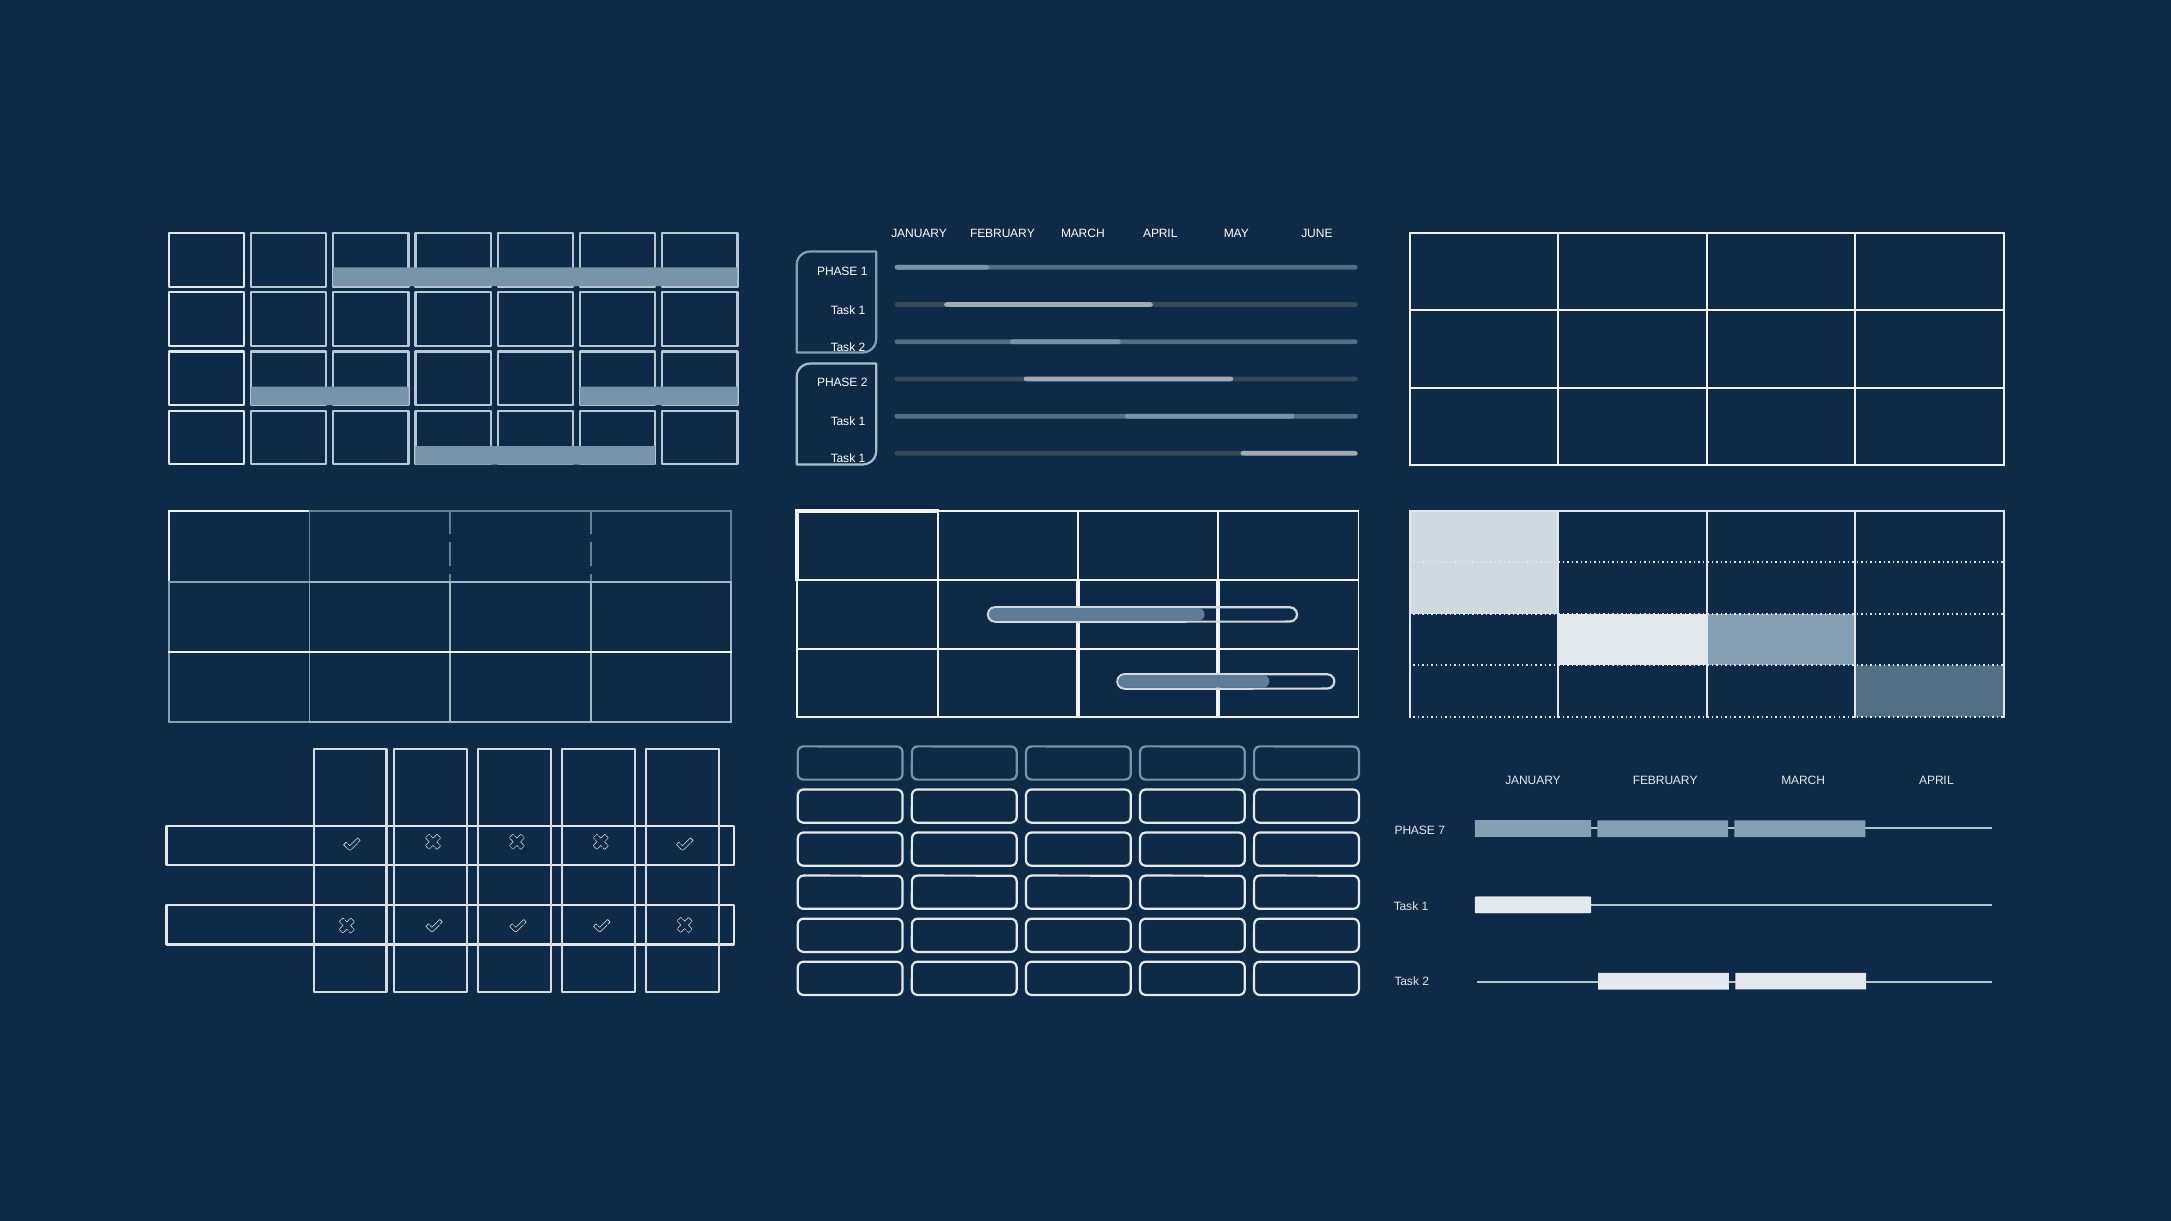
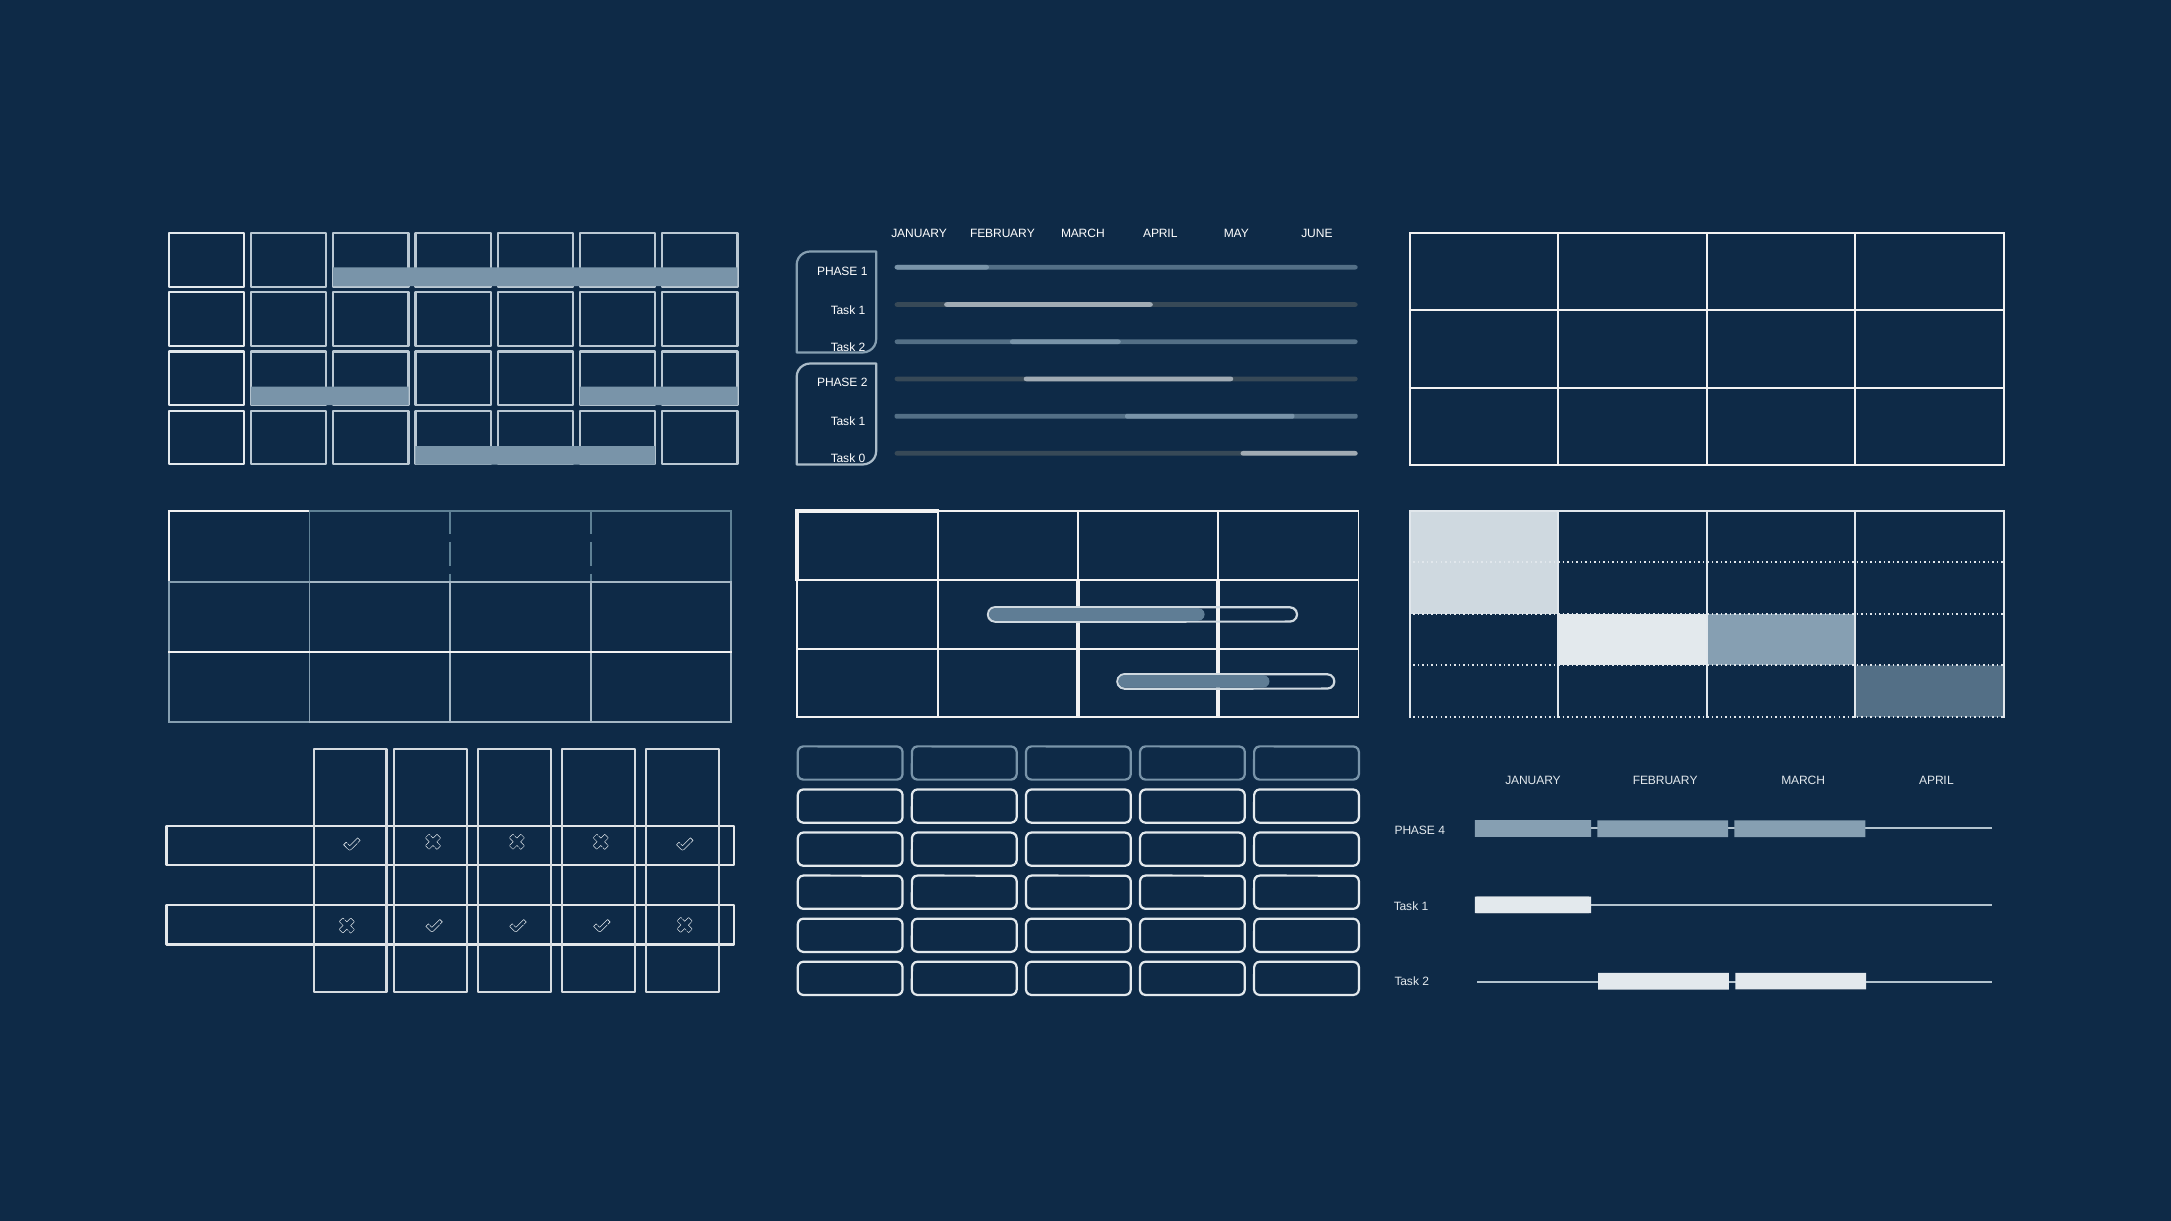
1: 1 -> 0 (862, 459)
7: 7 -> 4 (1442, 831)
